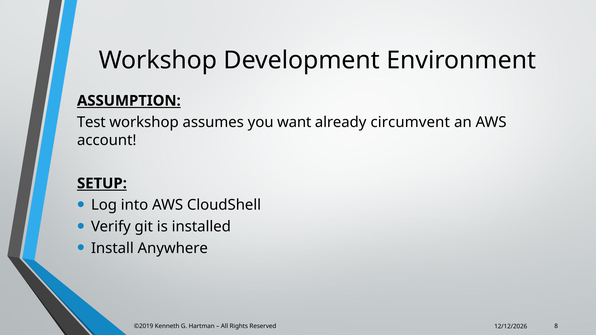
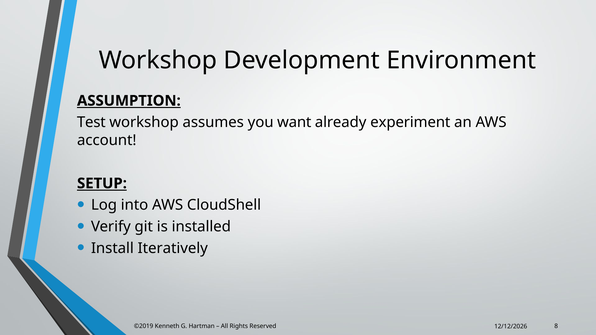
circumvent: circumvent -> experiment (410, 122)
Anywhere: Anywhere -> Iteratively (173, 248)
